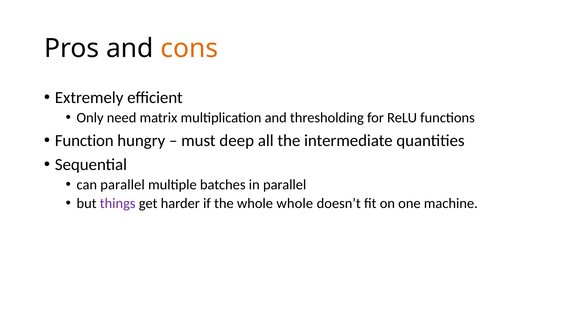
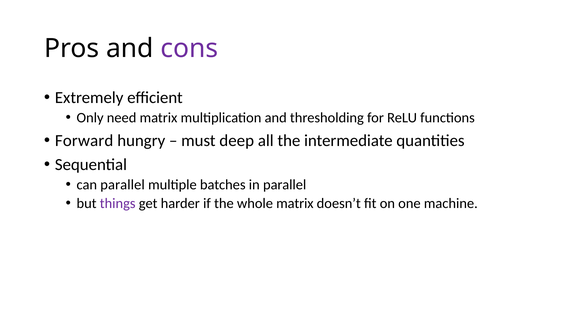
cons colour: orange -> purple (189, 49)
Function: Function -> Forward (84, 141)
whole whole: whole -> matrix (295, 203)
